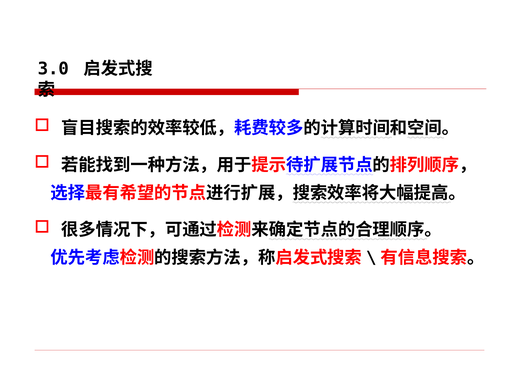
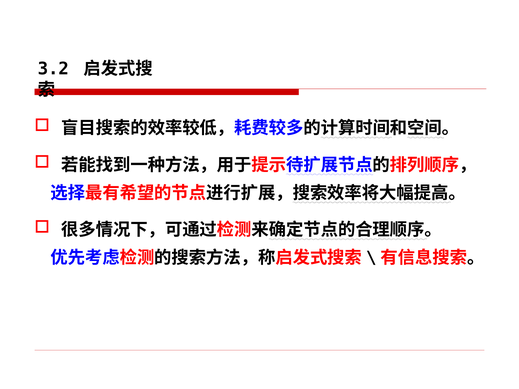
3.0: 3.0 -> 3.2 (53, 69)
